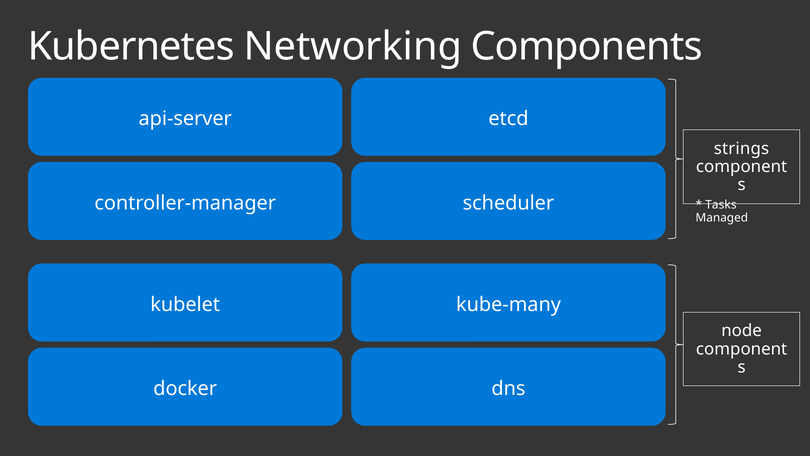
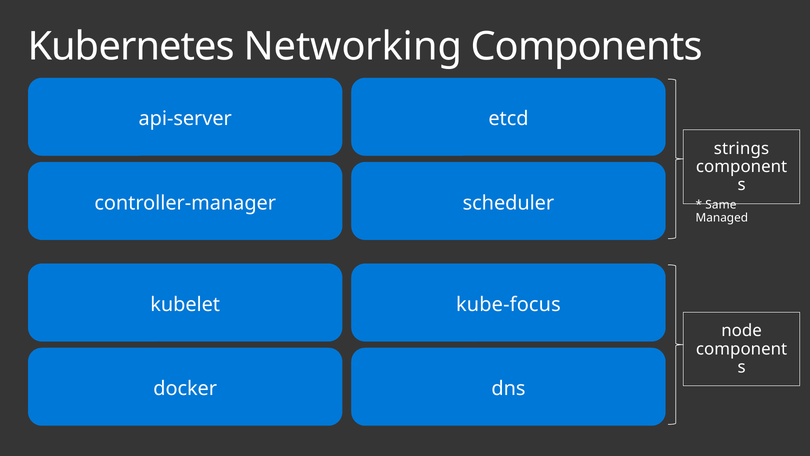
Tasks: Tasks -> Same (721, 205)
kube-many: kube-many -> kube-focus (508, 304)
